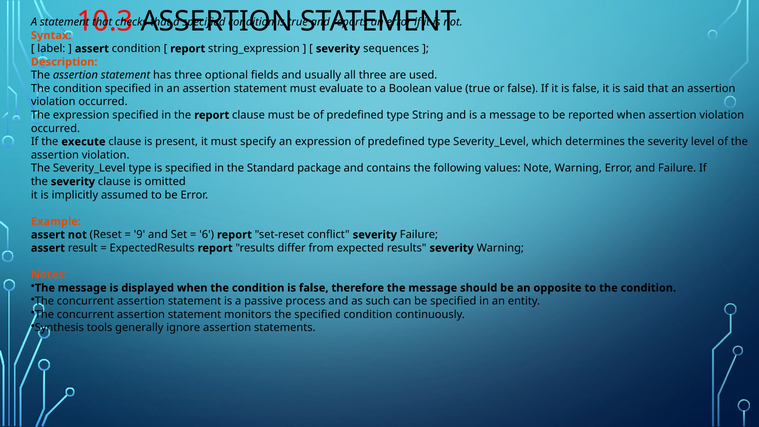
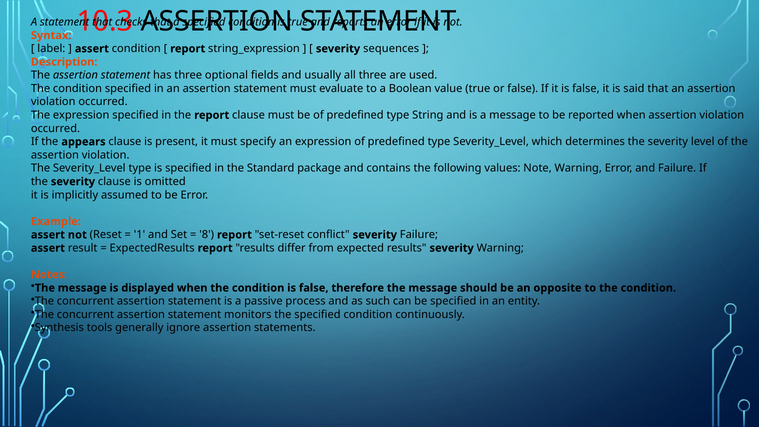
execute: execute -> appears (83, 142)
9: 9 -> 1 (140, 235)
6: 6 -> 8 (207, 235)
